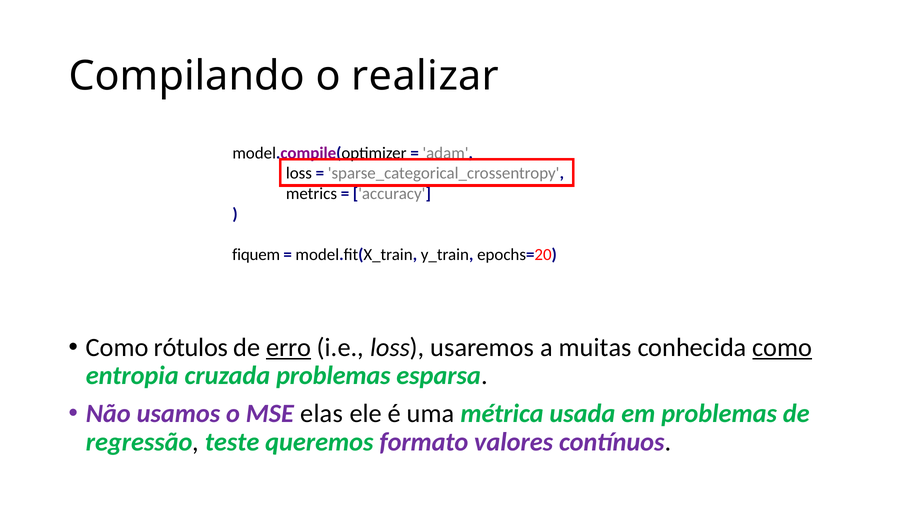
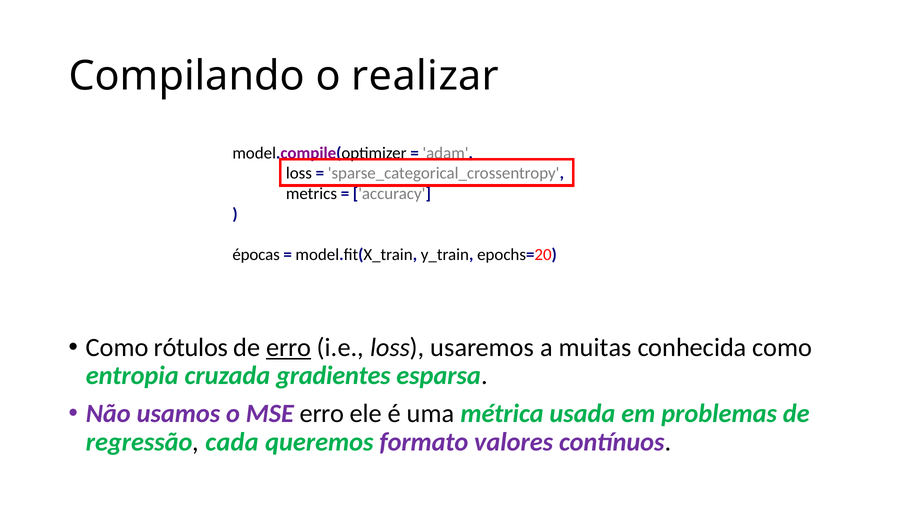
fiquem: fiquem -> épocas (256, 255)
como underline: present -> none (782, 347)
cruzada problemas: problemas -> gradientes (333, 376)
MSE elas: elas -> erro (322, 413)
teste: teste -> cada (232, 442)
